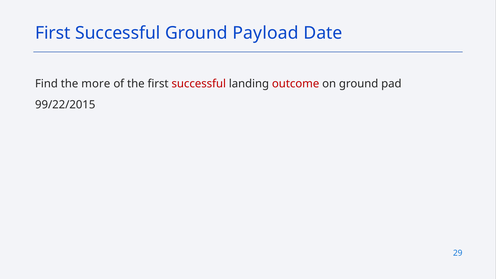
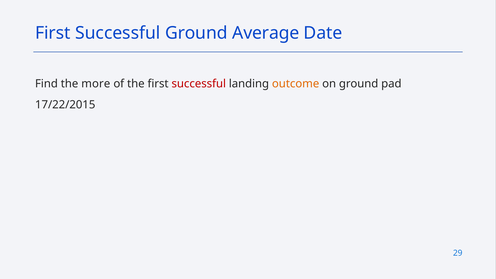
Payload: Payload -> Average (266, 33)
outcome colour: red -> orange (296, 84)
99/22/2015: 99/22/2015 -> 17/22/2015 (65, 105)
